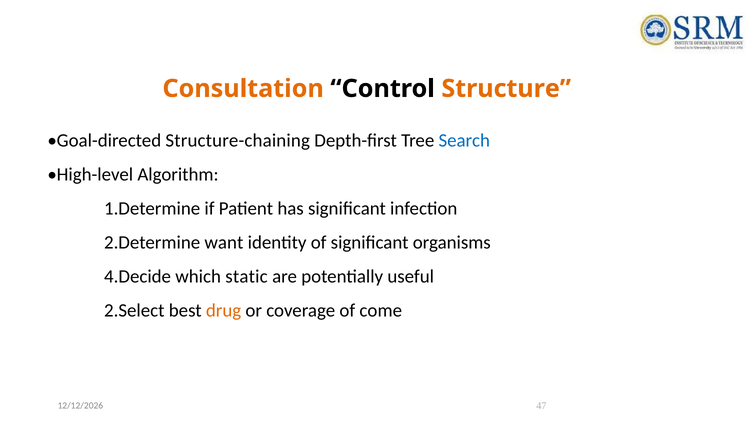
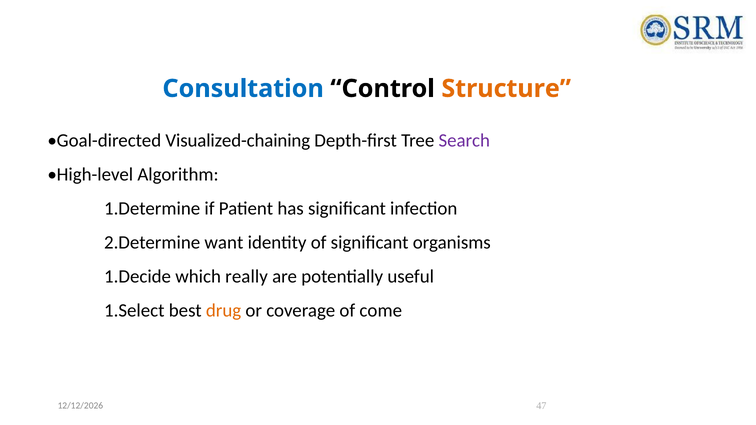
Consultation colour: orange -> blue (243, 89)
Structure-chaining: Structure-chaining -> Visualized-chaining (238, 141)
Search colour: blue -> purple (464, 141)
4.Decide: 4.Decide -> 1.Decide (138, 277)
static: static -> really (247, 277)
2.Select: 2.Select -> 1.Select (134, 311)
